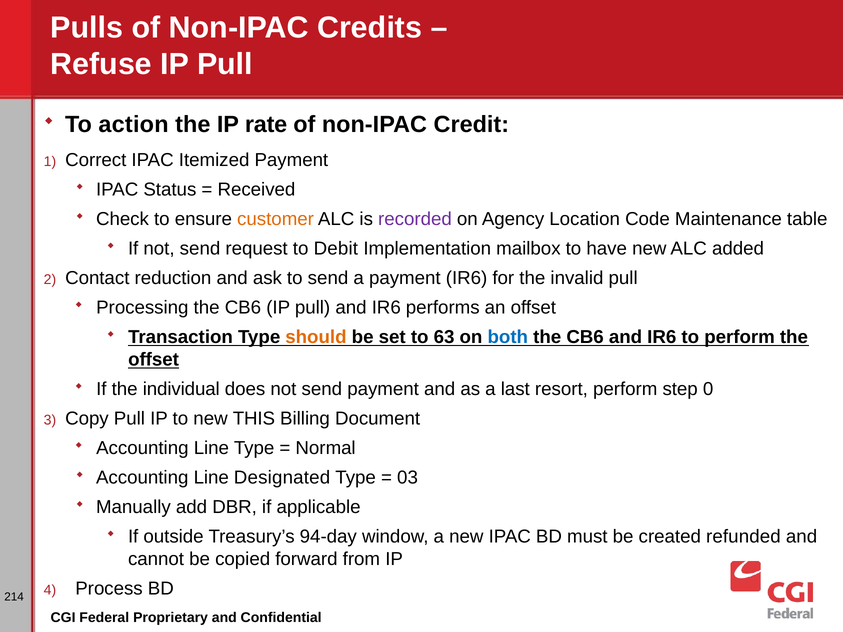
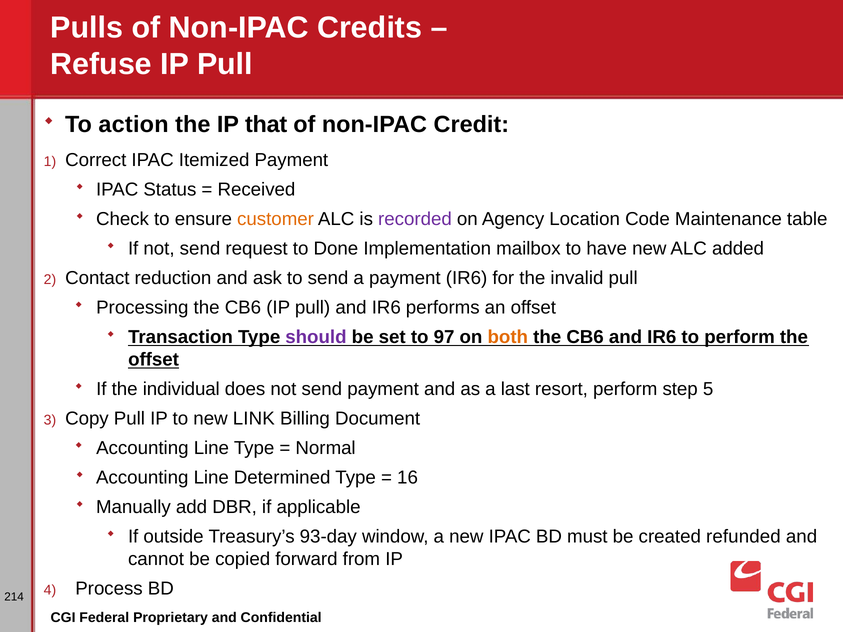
rate: rate -> that (266, 125)
Debit: Debit -> Done (336, 249)
should colour: orange -> purple (316, 337)
63: 63 -> 97 (444, 337)
both colour: blue -> orange (508, 337)
0: 0 -> 5 (708, 389)
THIS: THIS -> LINK (254, 419)
Designated: Designated -> Determined (282, 478)
03: 03 -> 16 (408, 478)
94-day: 94-day -> 93-day (328, 537)
